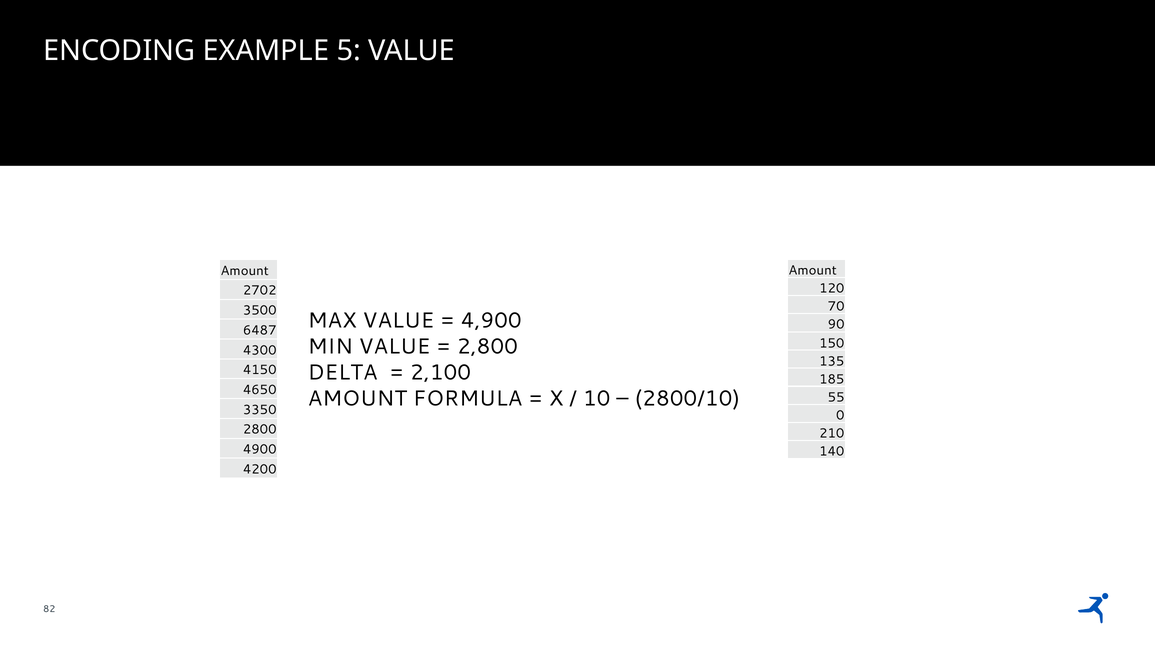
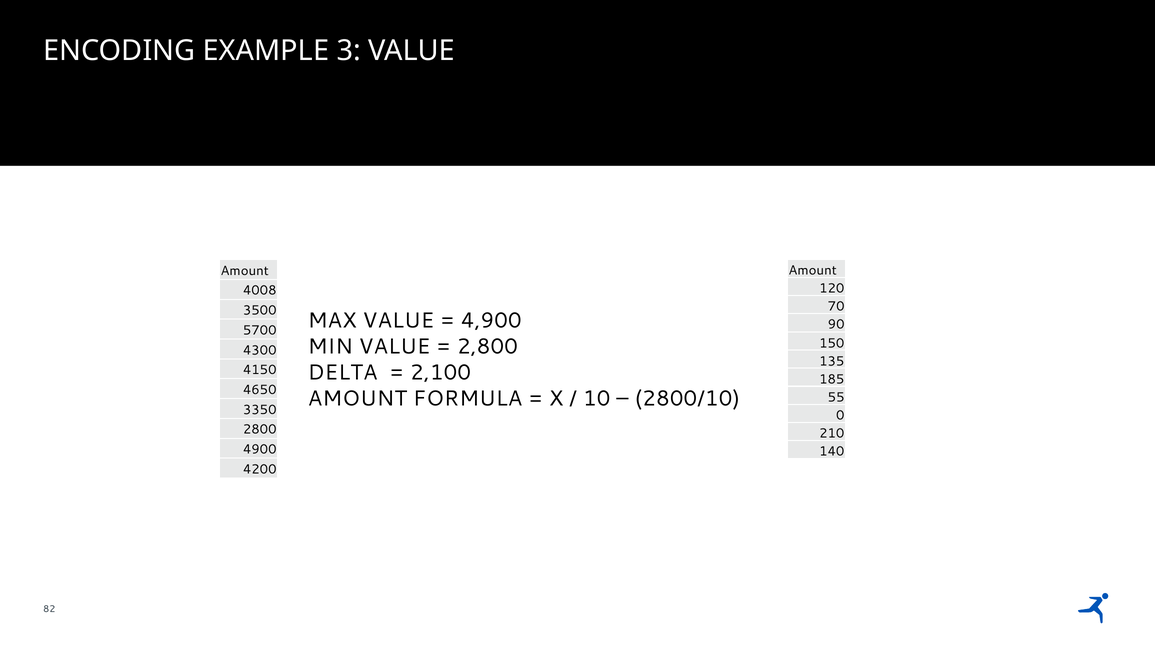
5: 5 -> 3 (349, 51)
2702: 2702 -> 4008 (260, 290)
6487: 6487 -> 5700 (260, 330)
